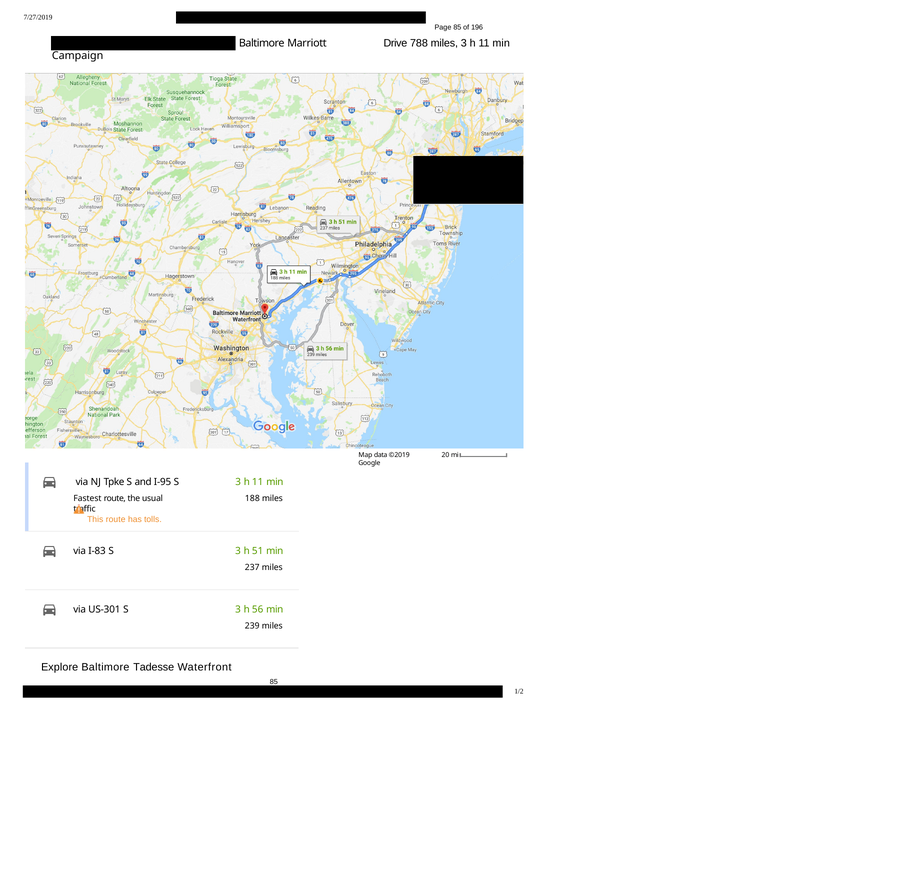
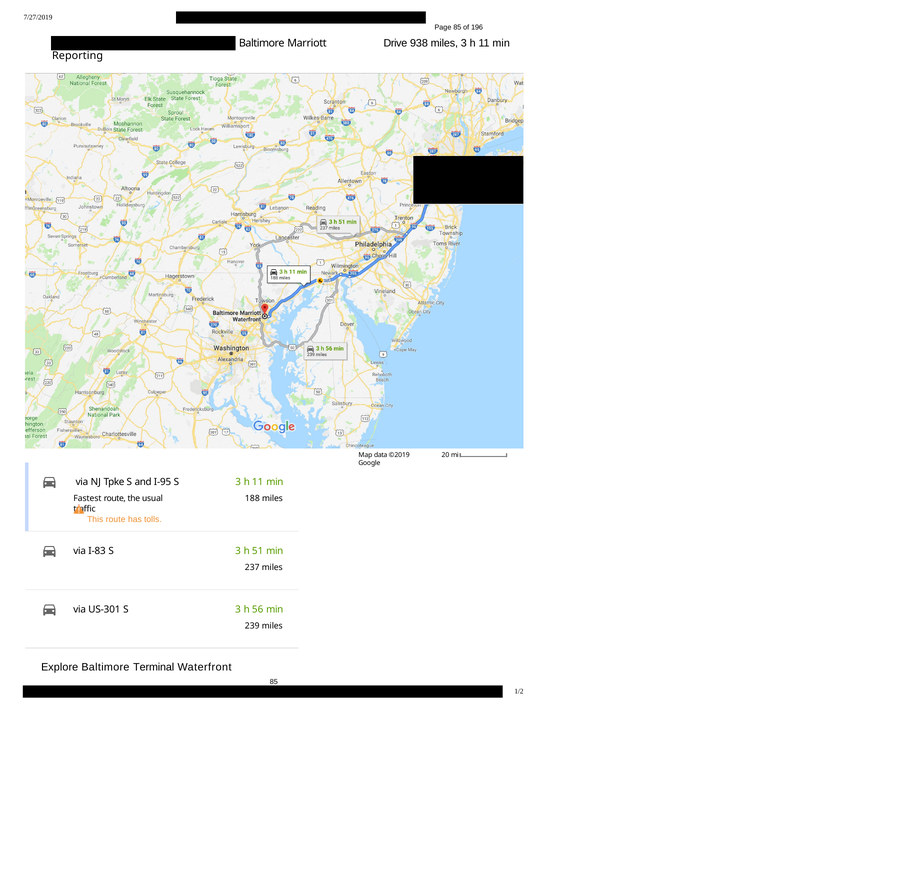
788: 788 -> 938 (419, 43)
Campaign: Campaign -> Reporting (78, 56)
Tadesse: Tadesse -> Terminal (154, 667)
